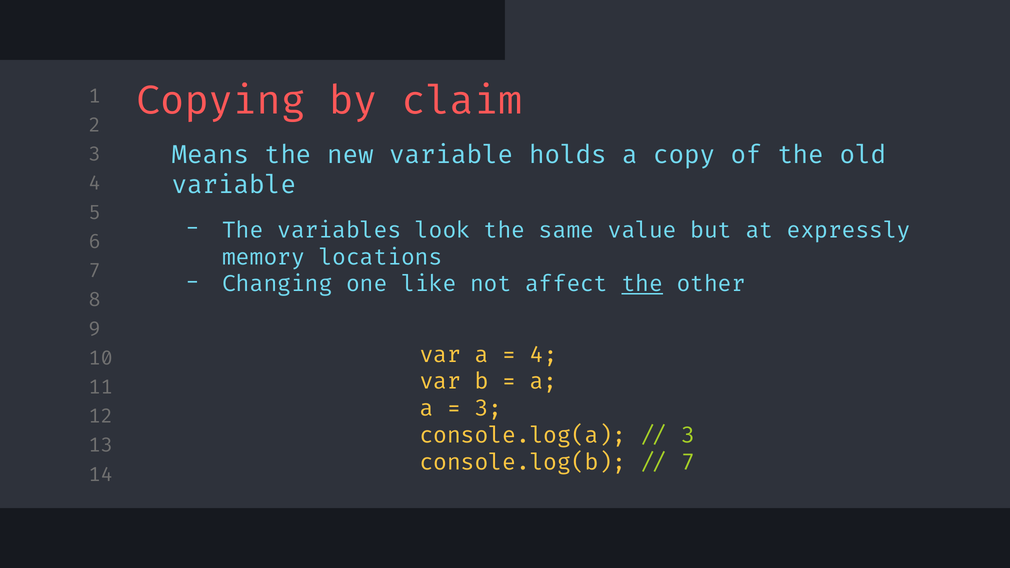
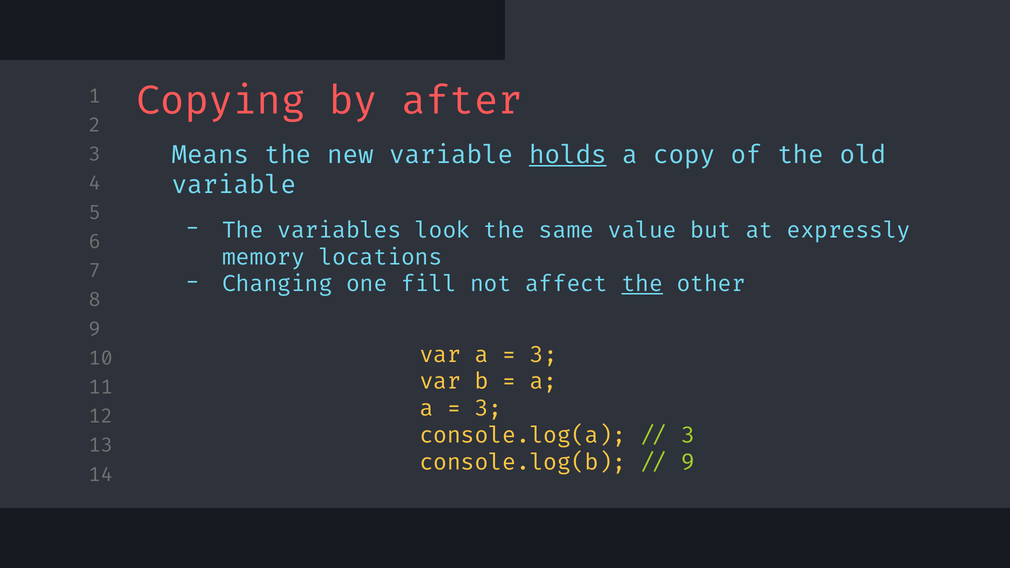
claim: claim -> after (462, 101)
holds underline: none -> present (568, 155)
like: like -> fill (429, 284)
4: 4 -> 3 (544, 355)
7: 7 -> 9 (688, 462)
